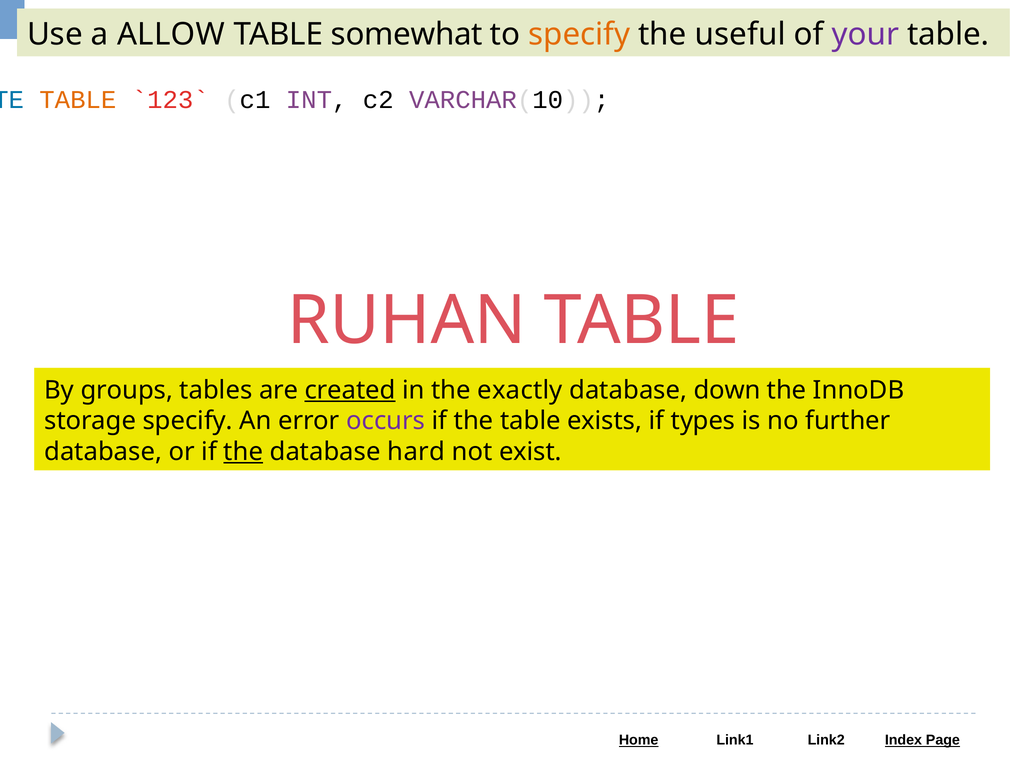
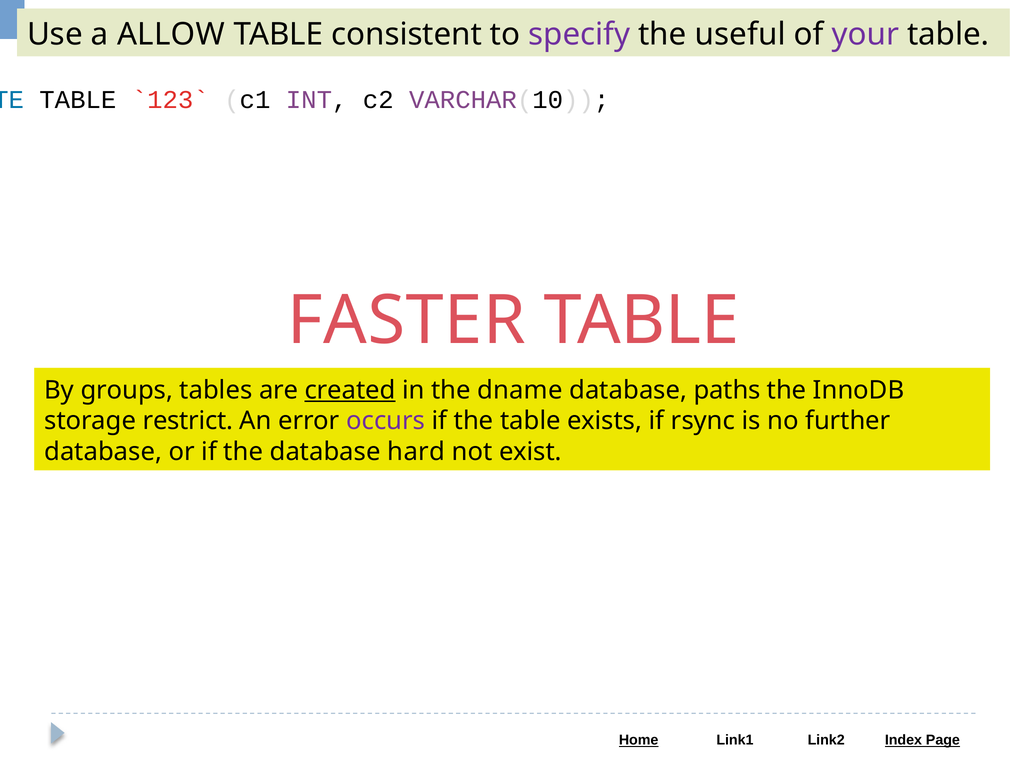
somewhat: somewhat -> consistent (407, 35)
specify colour: orange -> purple (579, 35)
TABLE colour: orange -> black (78, 100)
RUHAN: RUHAN -> FASTER (407, 321)
exactly: exactly -> dname (520, 390)
down: down -> paths (727, 390)
storage specify: specify -> restrict (188, 421)
types: types -> rsync (703, 421)
the underline: present -> none (243, 452)
